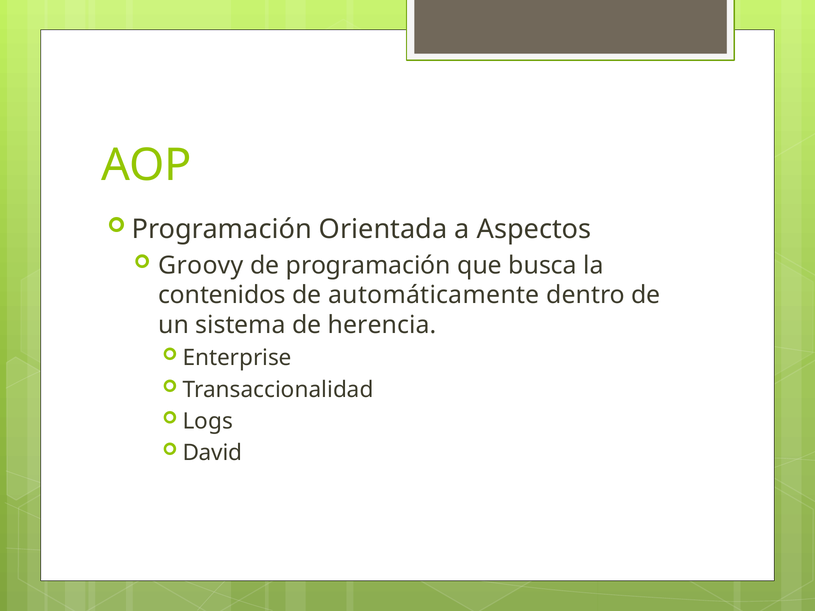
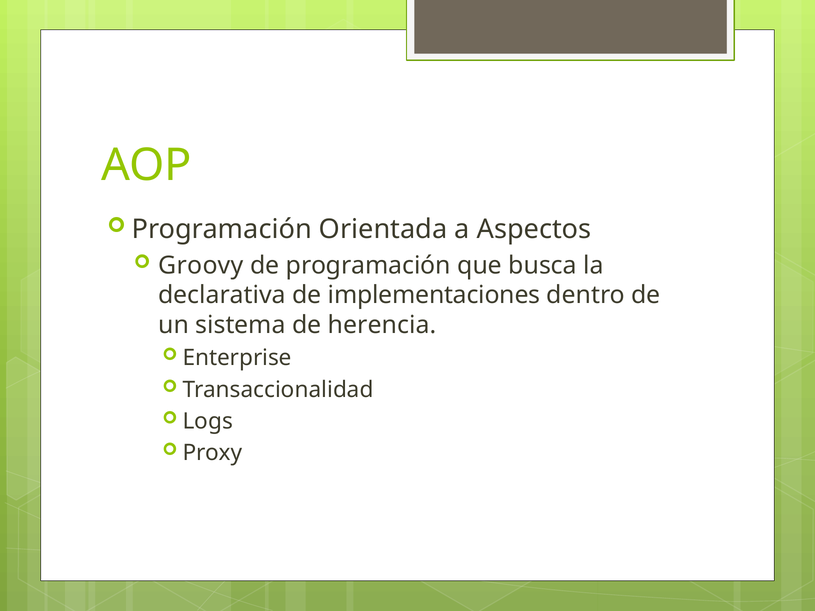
contenidos: contenidos -> declarativa (222, 295)
automáticamente: automáticamente -> implementaciones (434, 295)
David: David -> Proxy (212, 453)
